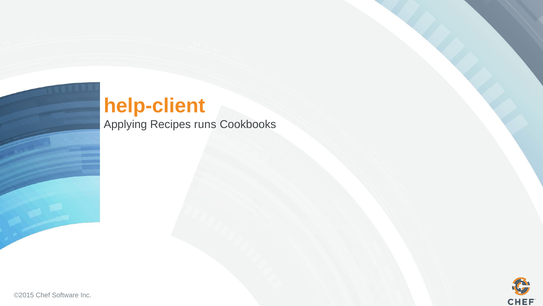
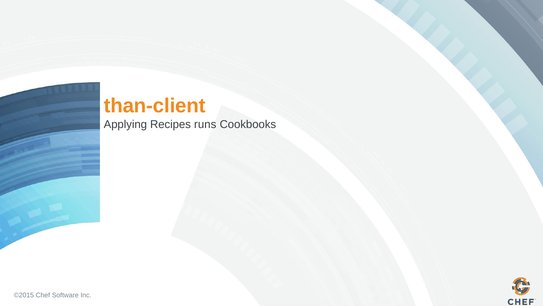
help-client: help-client -> than-client (155, 106)
